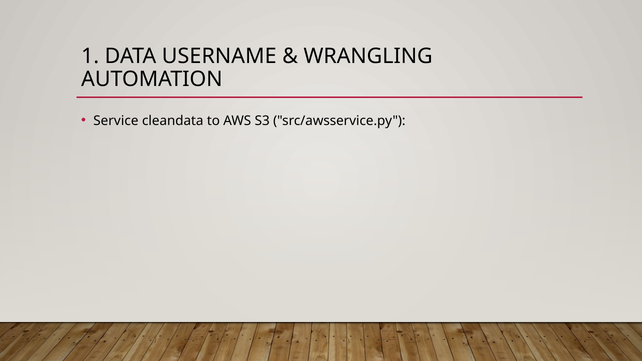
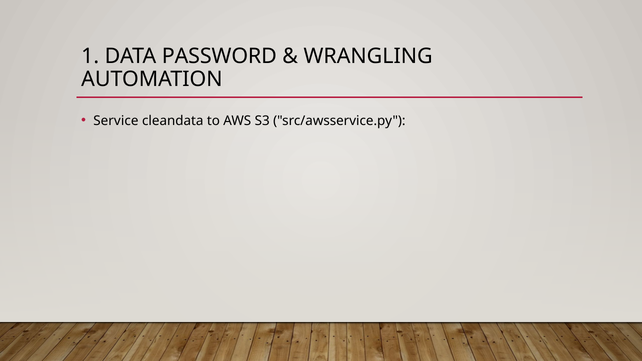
USERNAME: USERNAME -> PASSWORD (219, 56)
